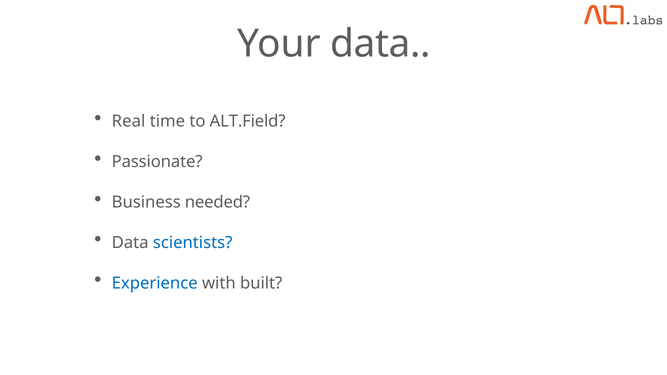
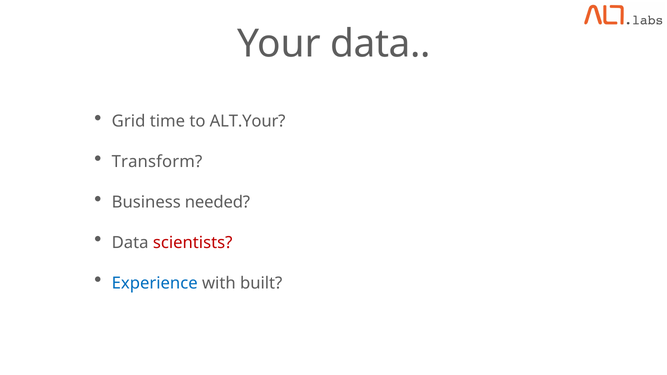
Real: Real -> Grid (129, 121)
ALT.Field: ALT.Field -> ALT.Your (248, 121)
Passionate: Passionate -> Transform (157, 162)
scientists colour: blue -> red (193, 243)
